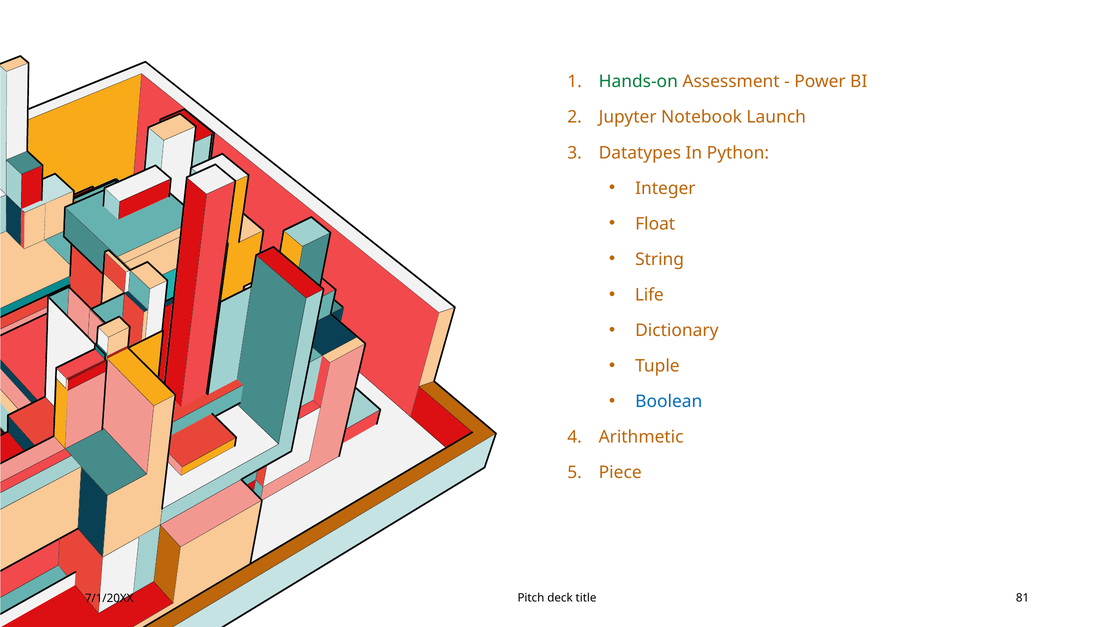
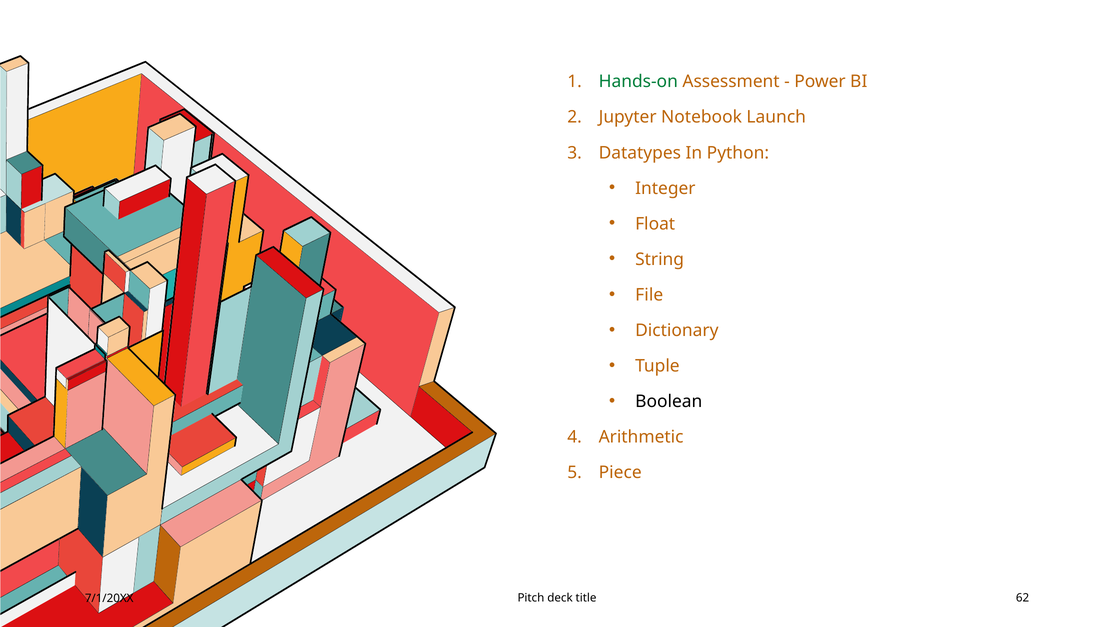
Life: Life -> File (649, 295)
Boolean colour: blue -> black (669, 401)
81: 81 -> 62 (1023, 597)
